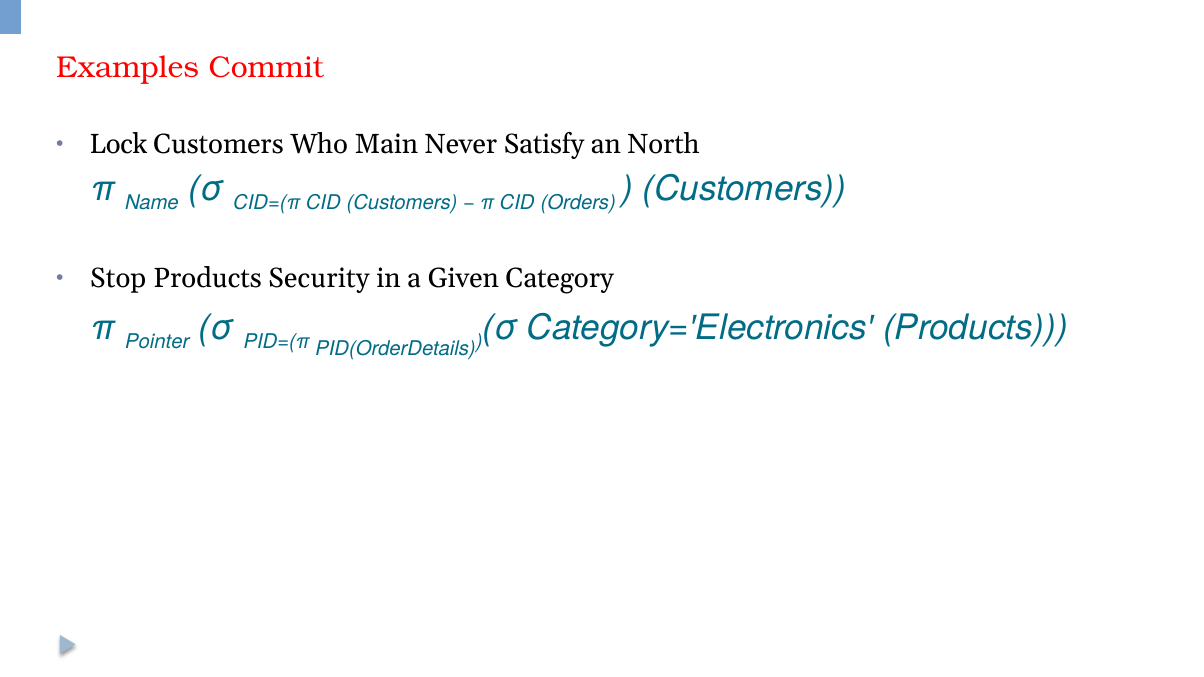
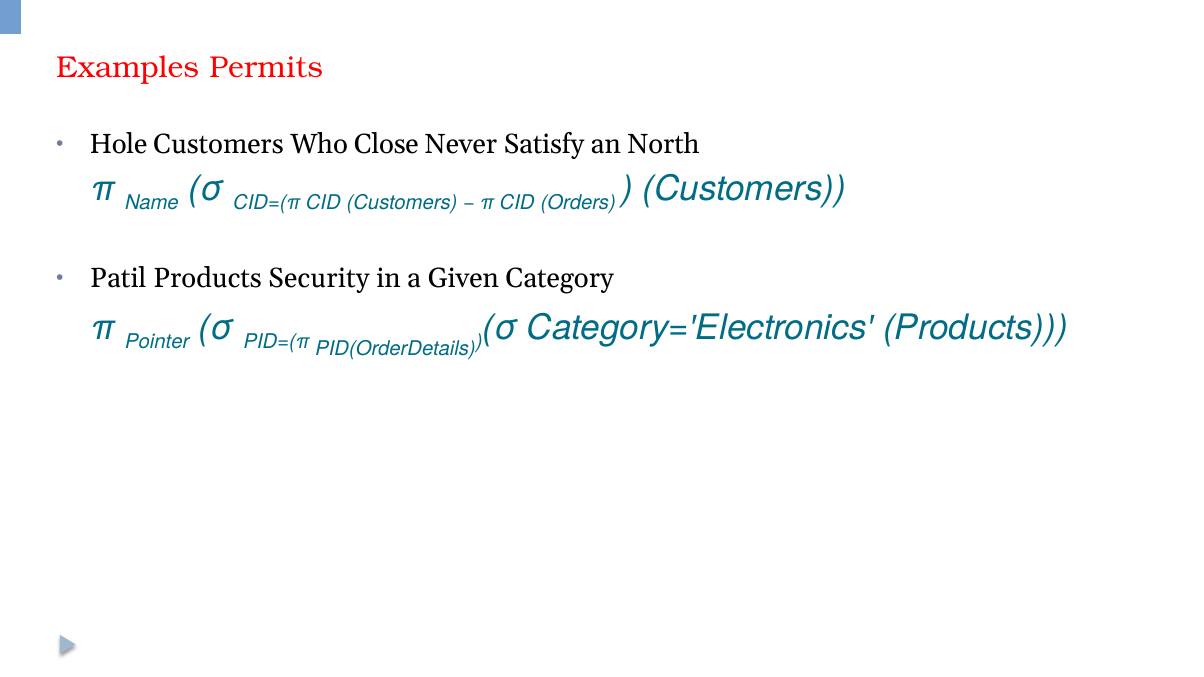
Commit: Commit -> Permits (266, 68)
Lock: Lock -> Hole (119, 144)
Main: Main -> Close (386, 144)
Stop: Stop -> Patil (118, 279)
